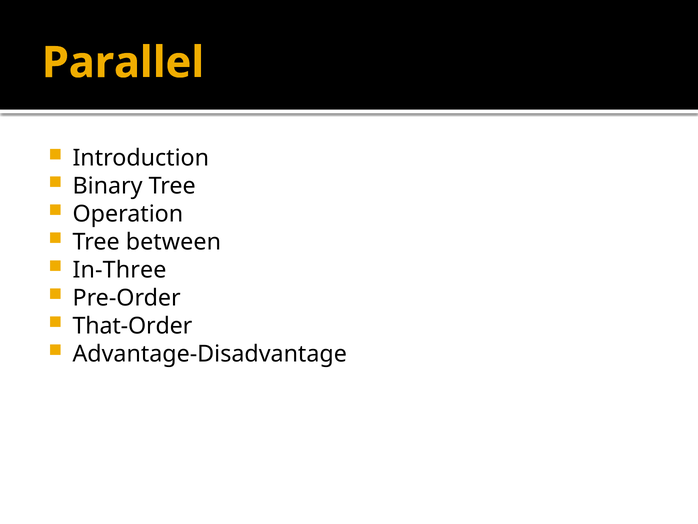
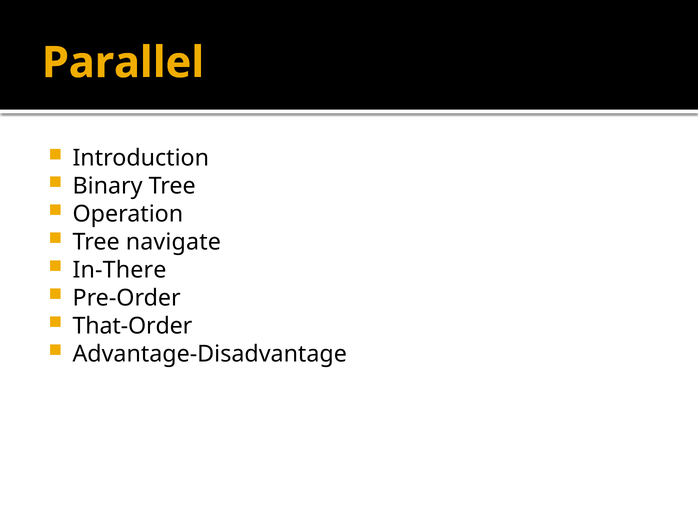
between: between -> navigate (173, 242)
In-Three: In-Three -> In-There (120, 270)
